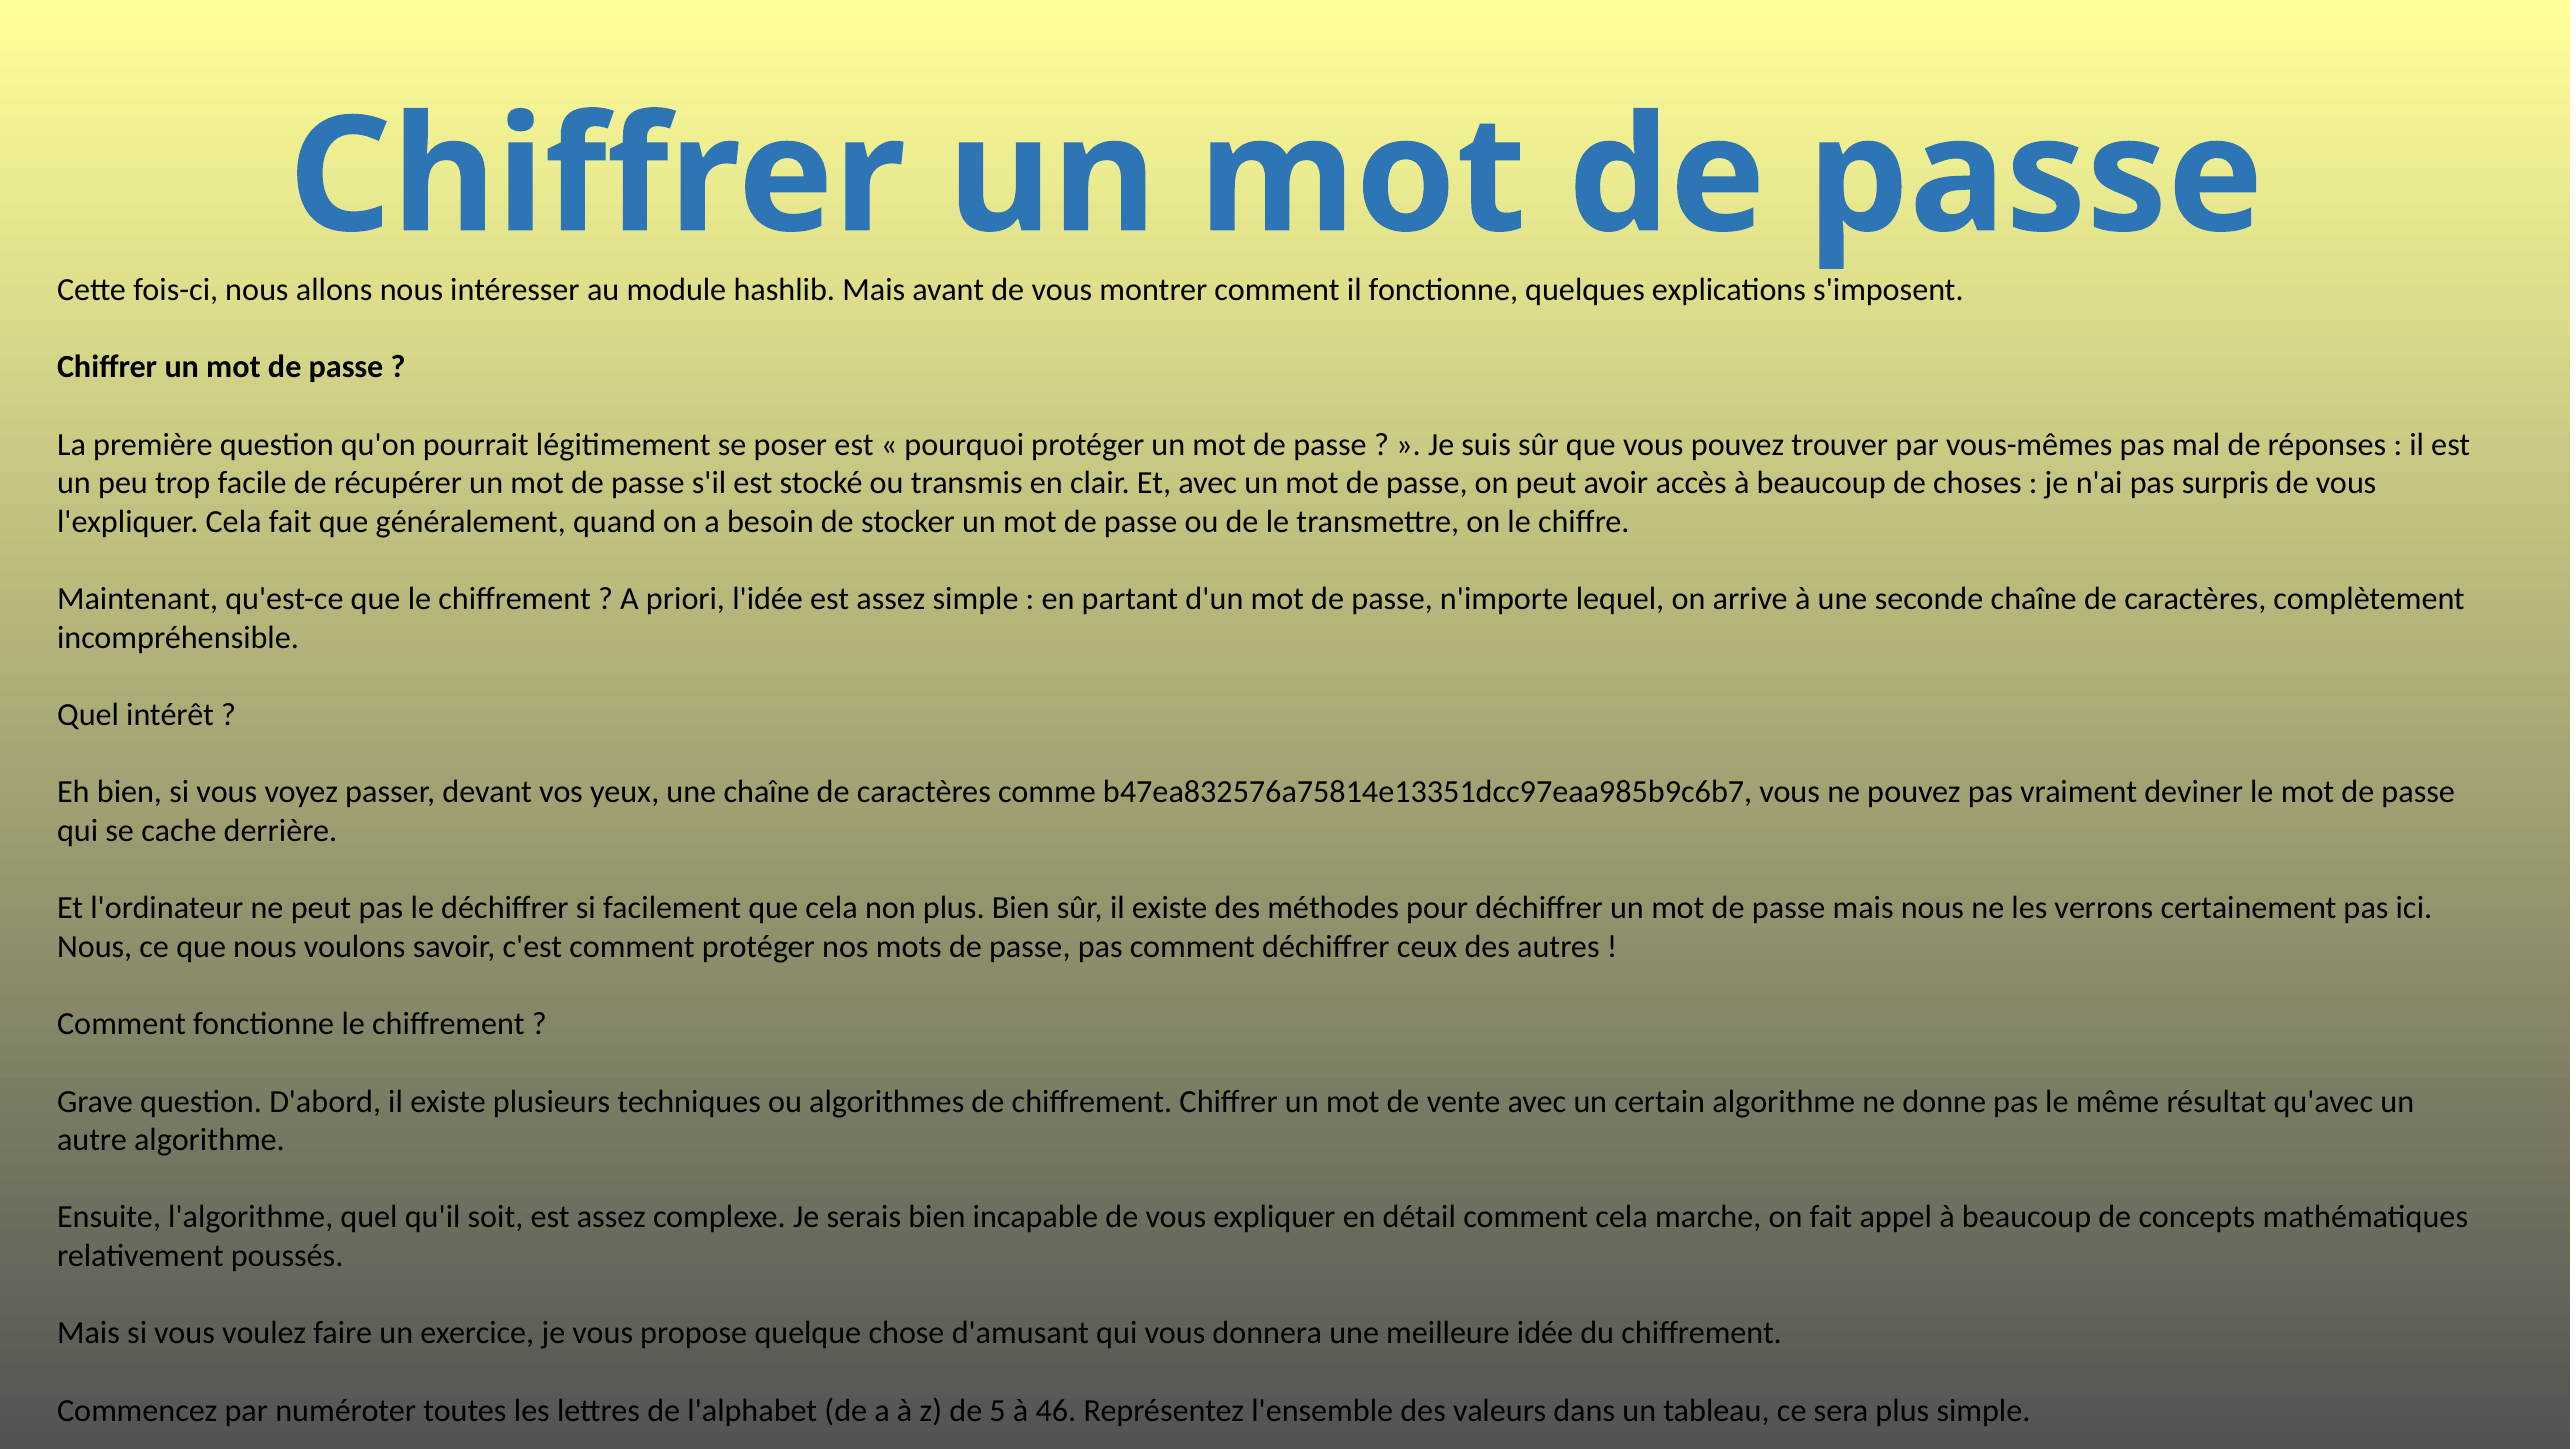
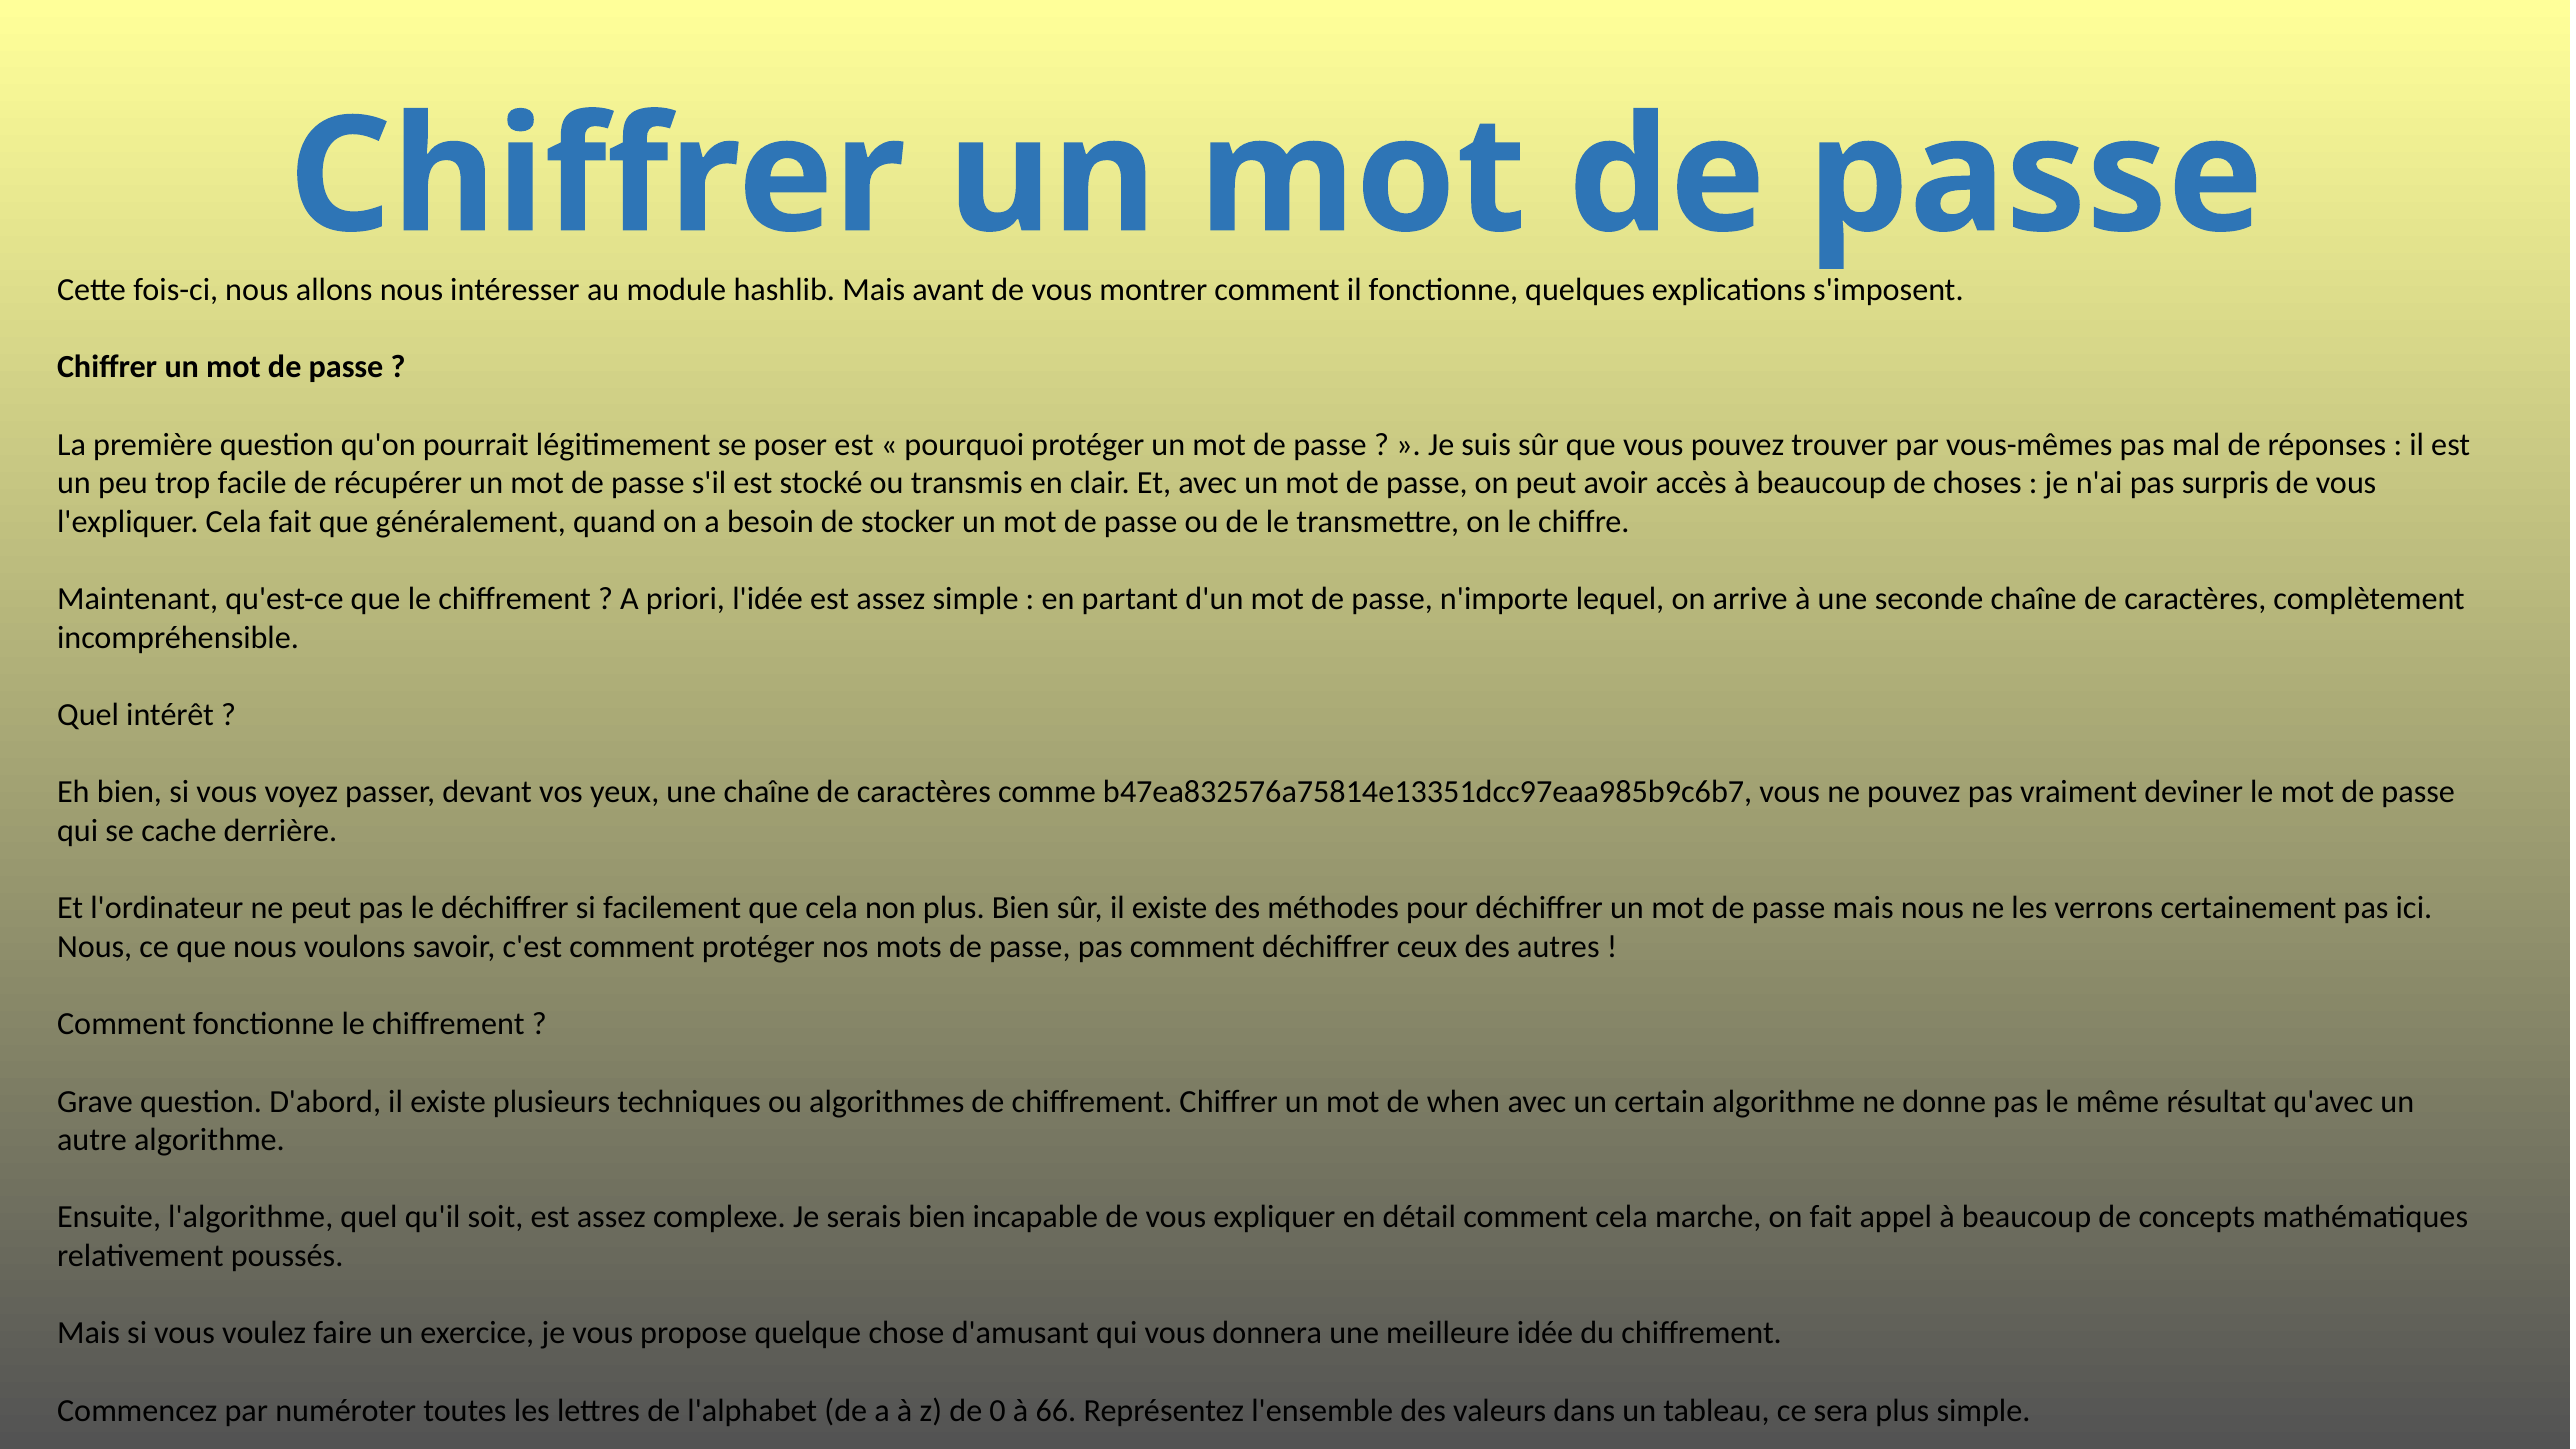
vente: vente -> when (1463, 1101)
5: 5 -> 0 (998, 1411)
46: 46 -> 66 (1056, 1411)
